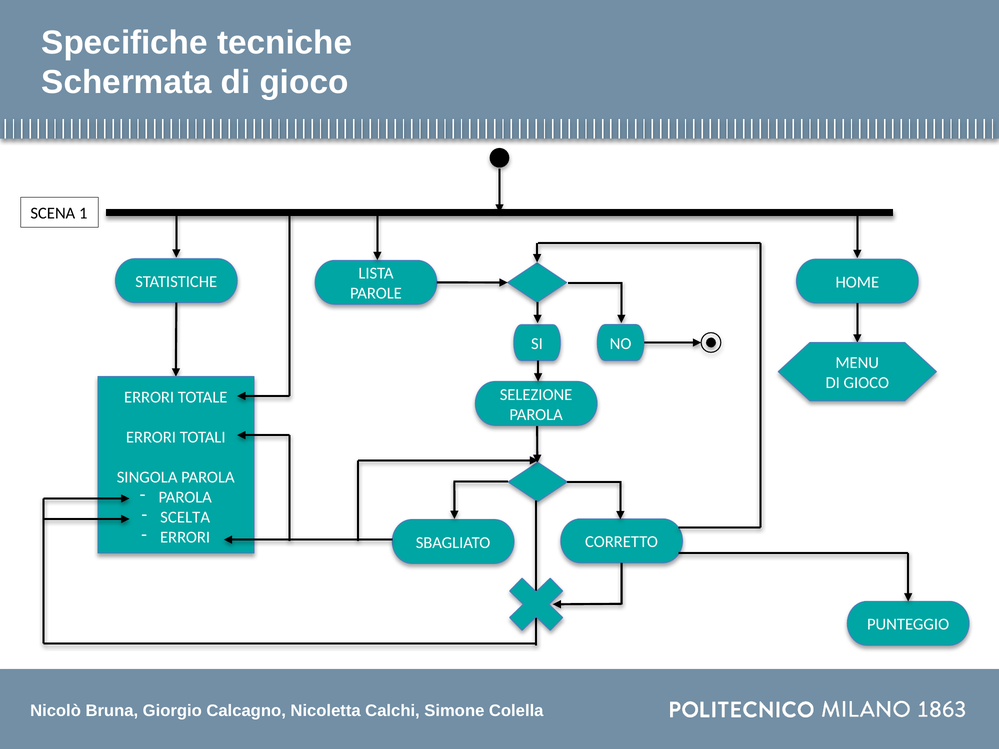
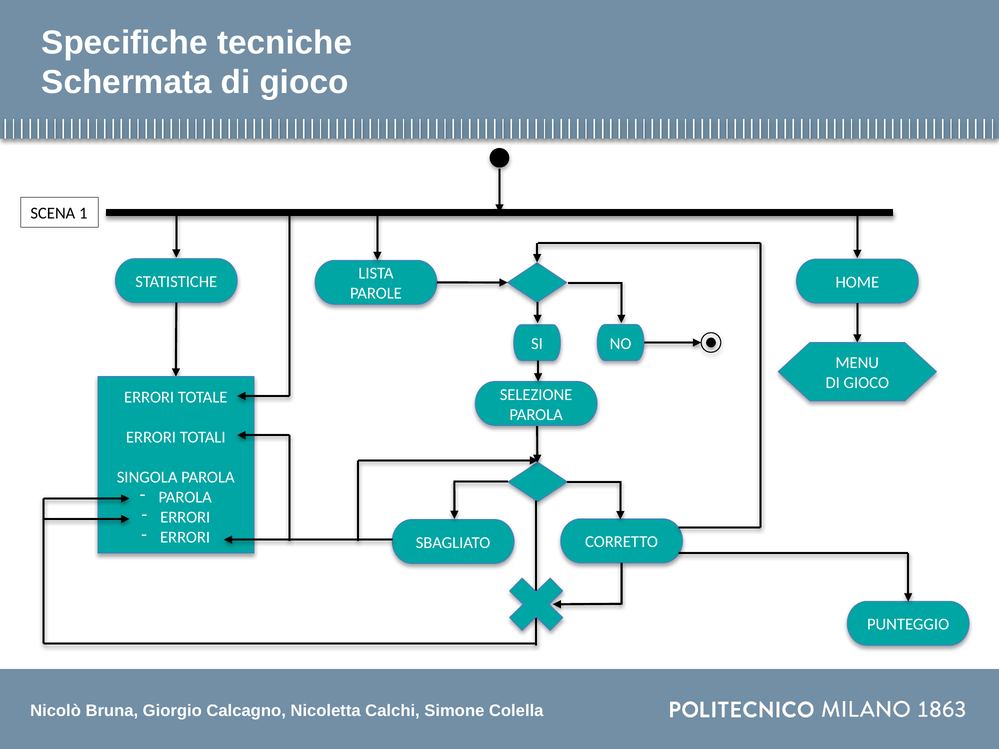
SCELTA: SCELTA -> ERRORI (185, 517)
